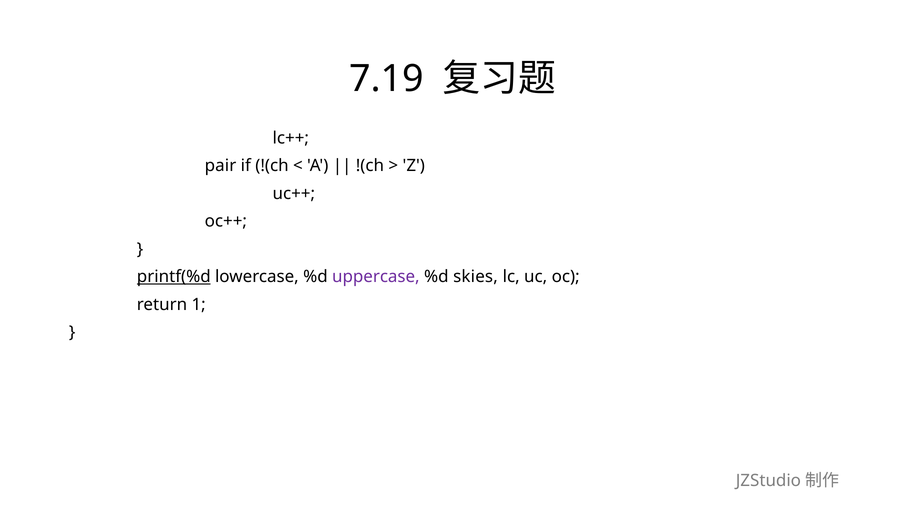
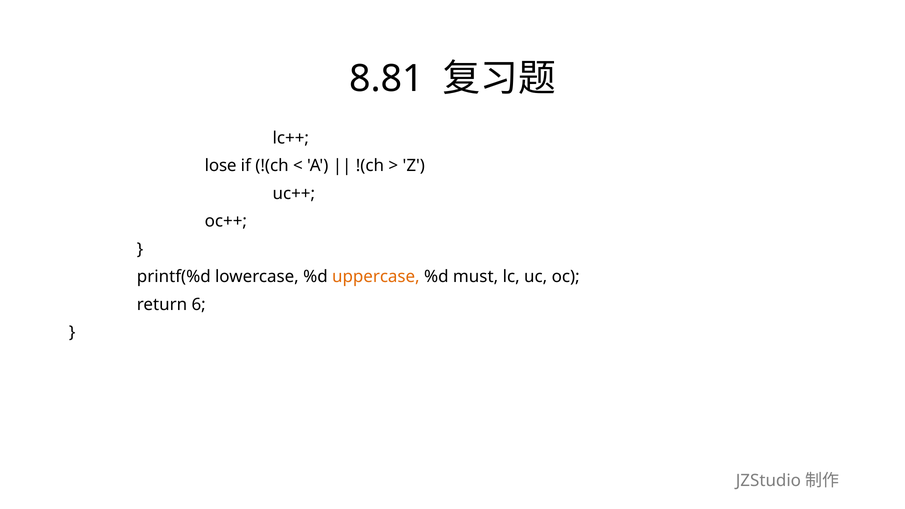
7.19: 7.19 -> 8.81 (387, 79)
pair: pair -> lose (221, 166)
printf(%d underline: present -> none (174, 277)
uppercase colour: purple -> orange (376, 277)
skies: skies -> must (476, 277)
1: 1 -> 6 (199, 305)
